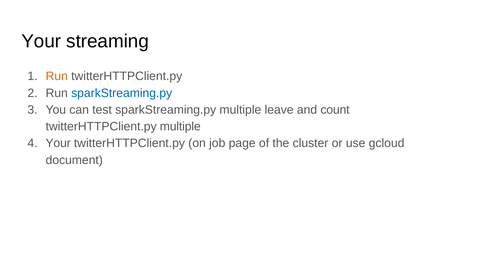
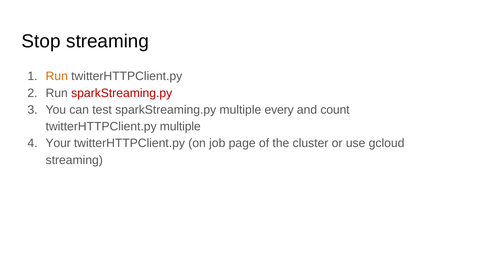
Your: Your -> Stop (41, 41)
sparkStreaming.py colour: blue -> red (122, 93)
leave: leave -> every (279, 110)
document: document -> streaming (74, 160)
